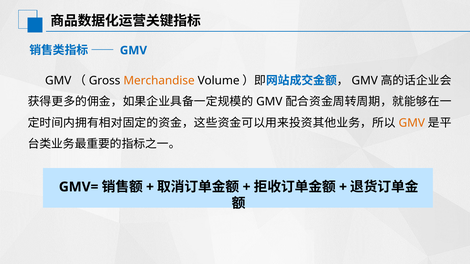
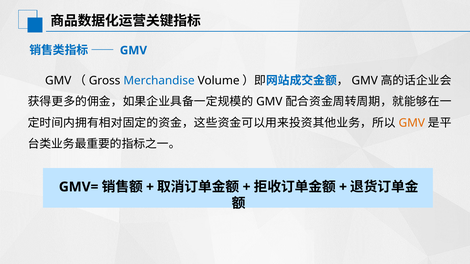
Merchandise colour: orange -> blue (159, 81)
